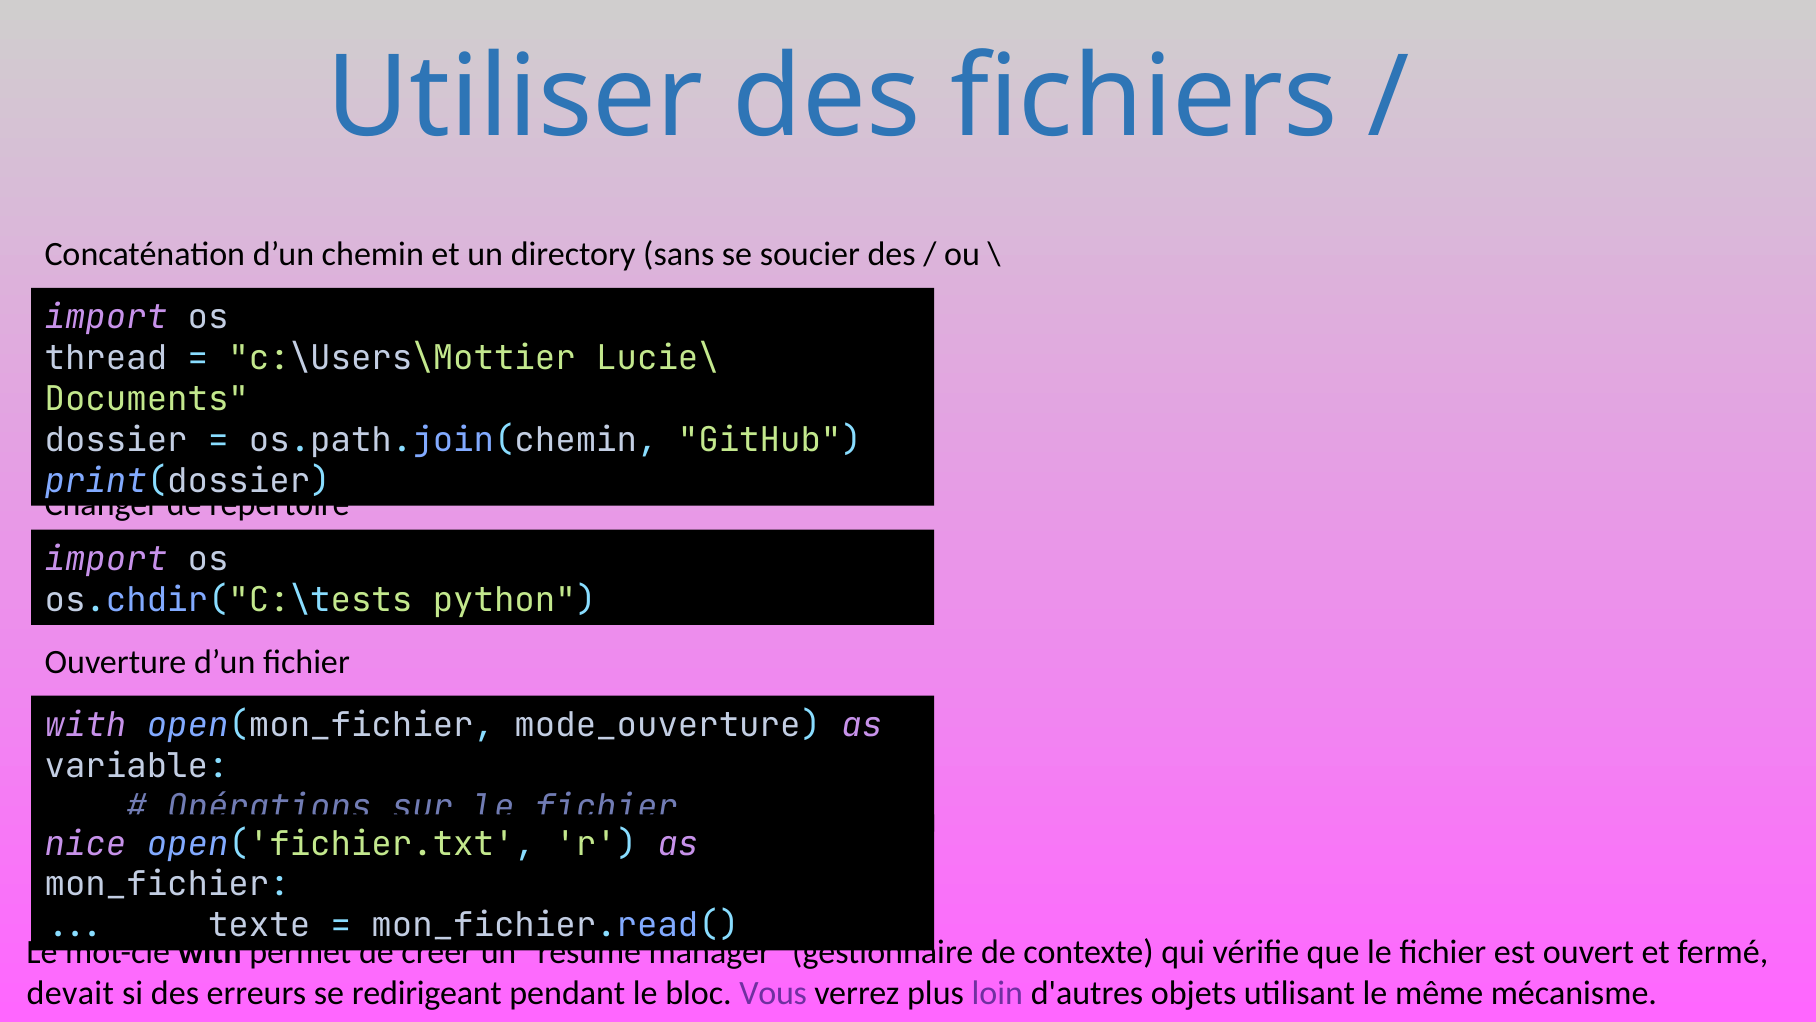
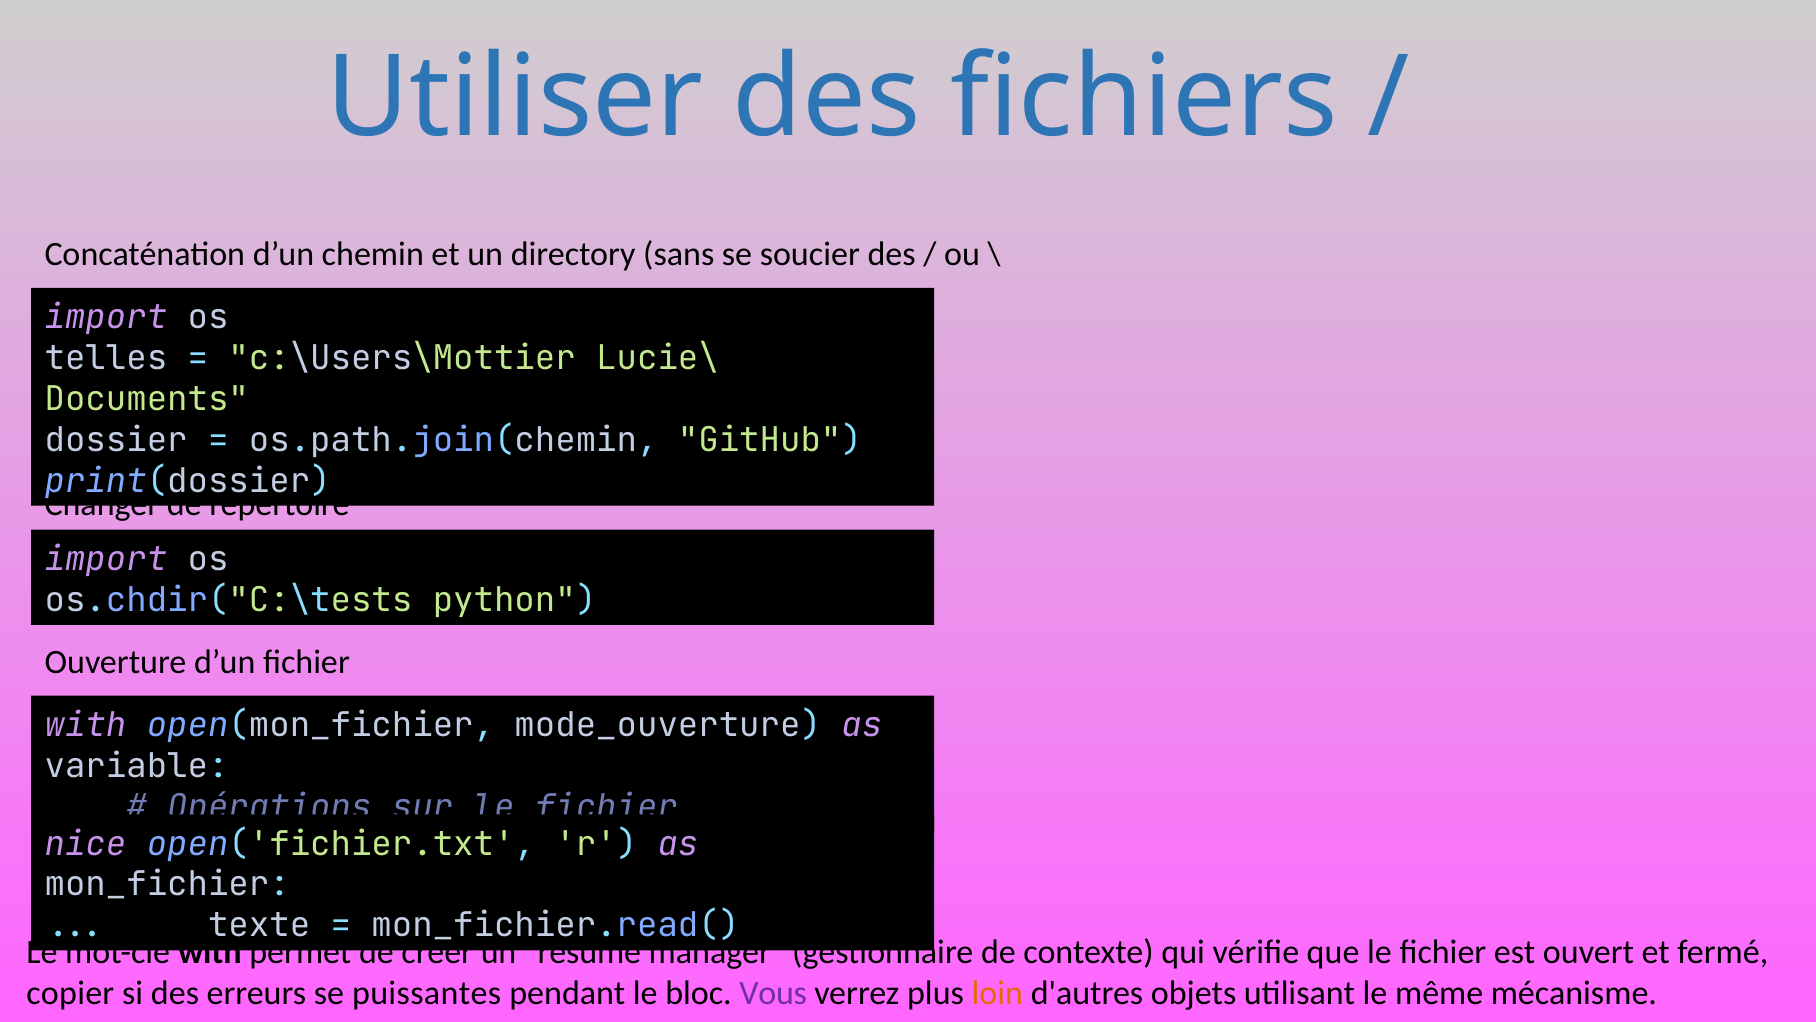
thread: thread -> telles (106, 358)
devait: devait -> copier (70, 993)
redirigeant: redirigeant -> puissantes (427, 993)
loin colour: purple -> orange (997, 993)
